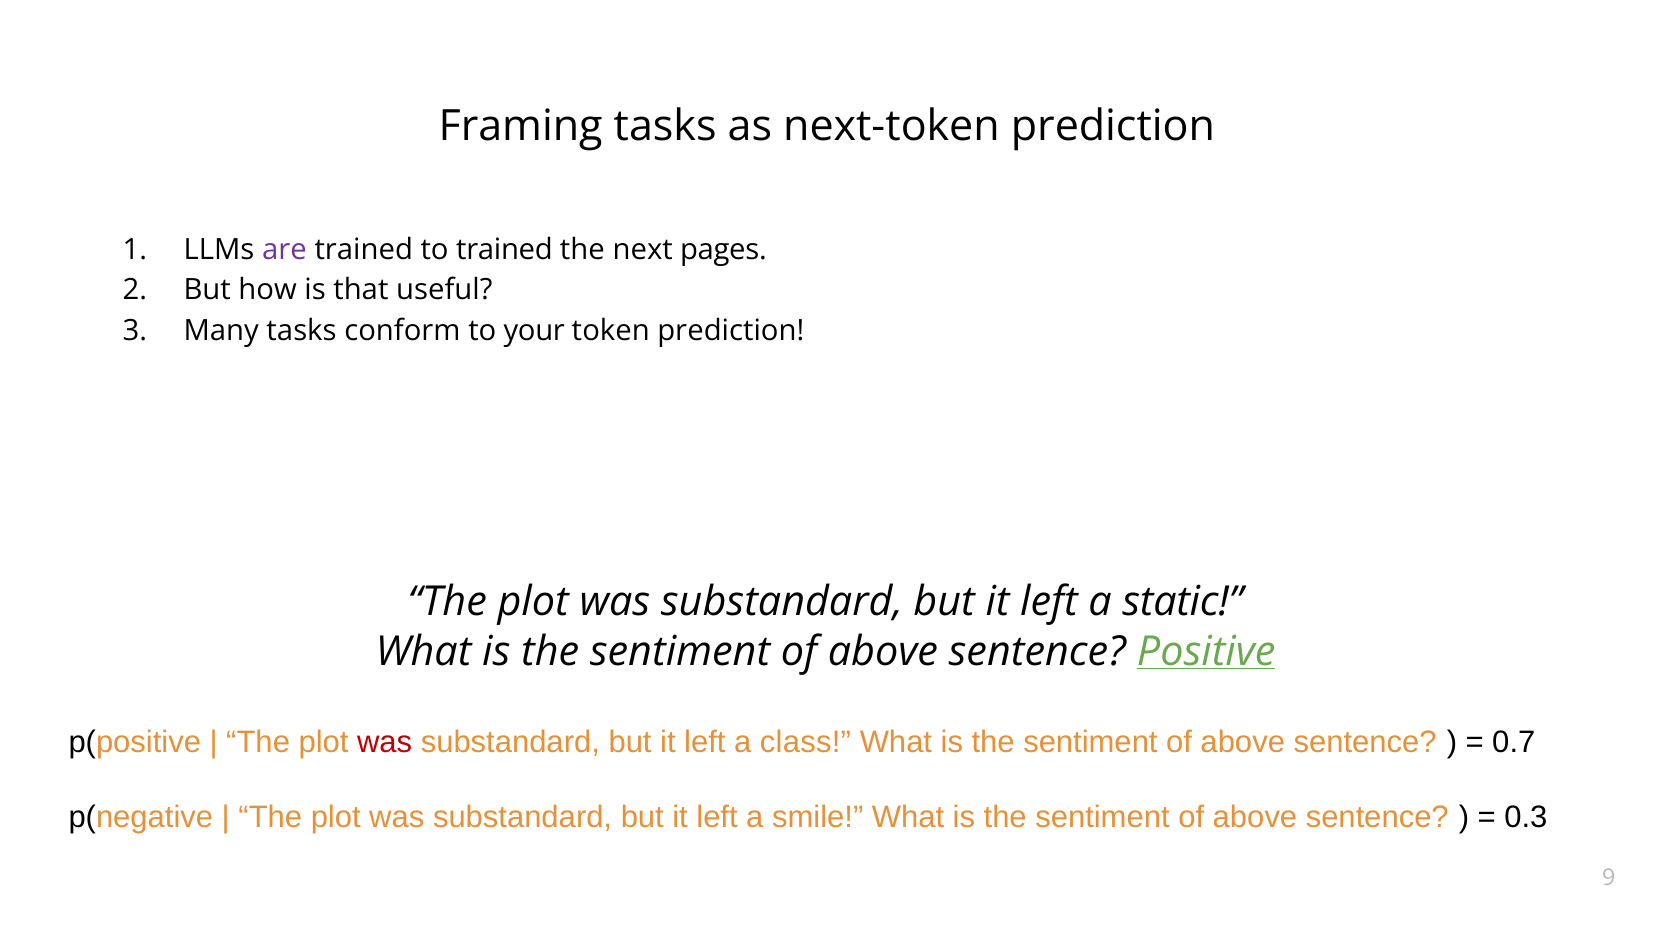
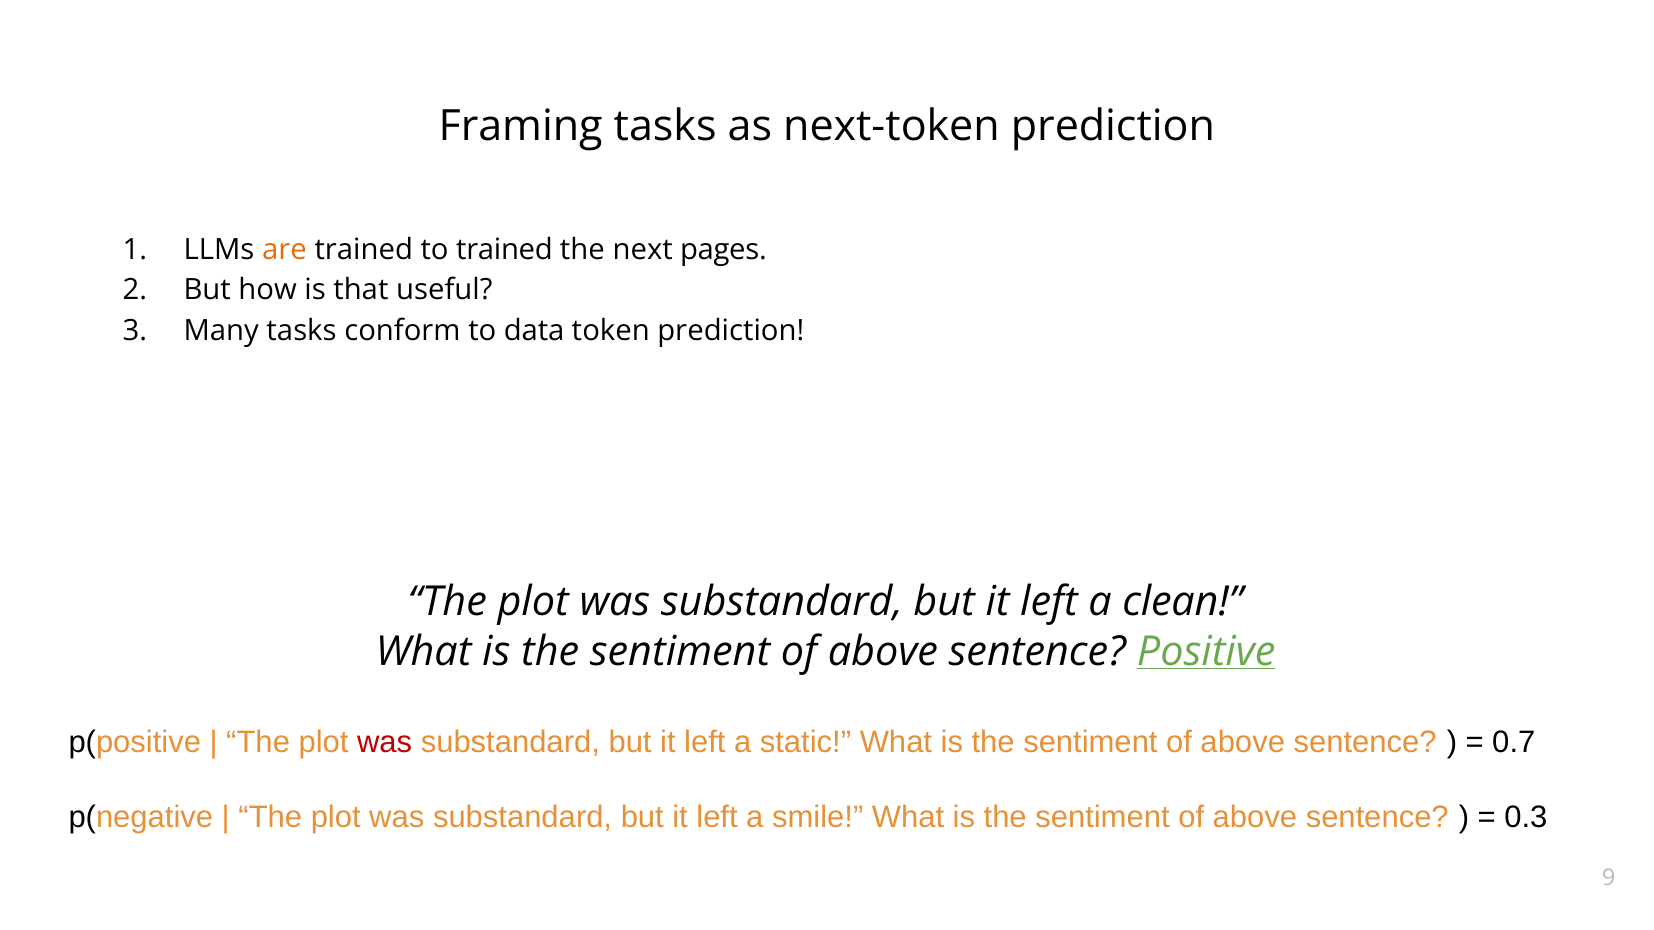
are colour: purple -> orange (284, 250)
your: your -> data (534, 331)
static: static -> clean (1183, 602)
class: class -> static (806, 743)
